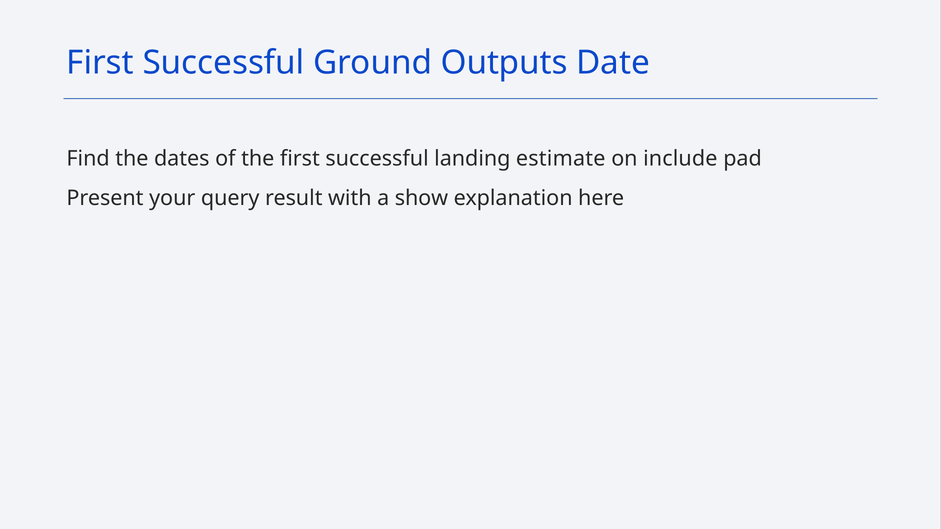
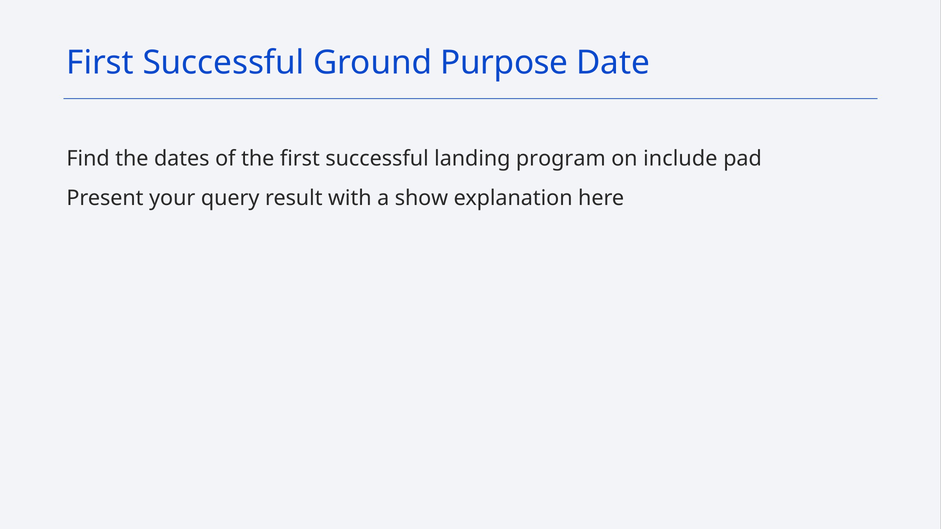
Outputs: Outputs -> Purpose (504, 63)
estimate: estimate -> program (561, 159)
